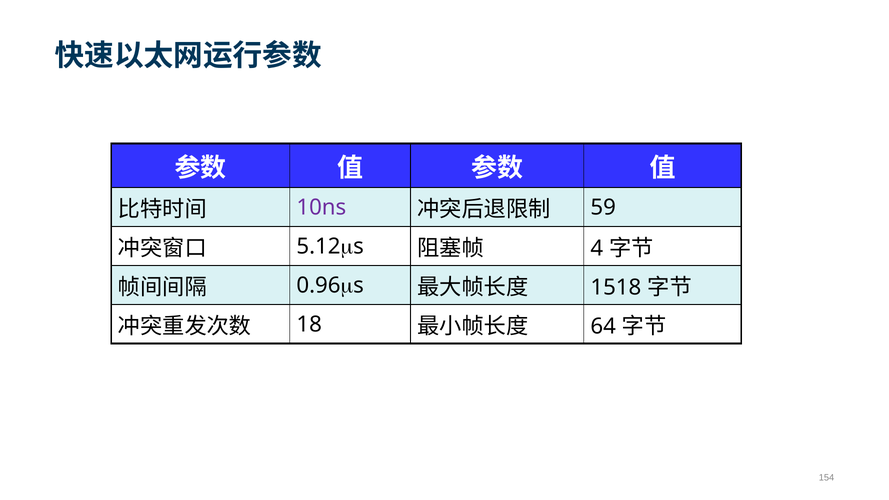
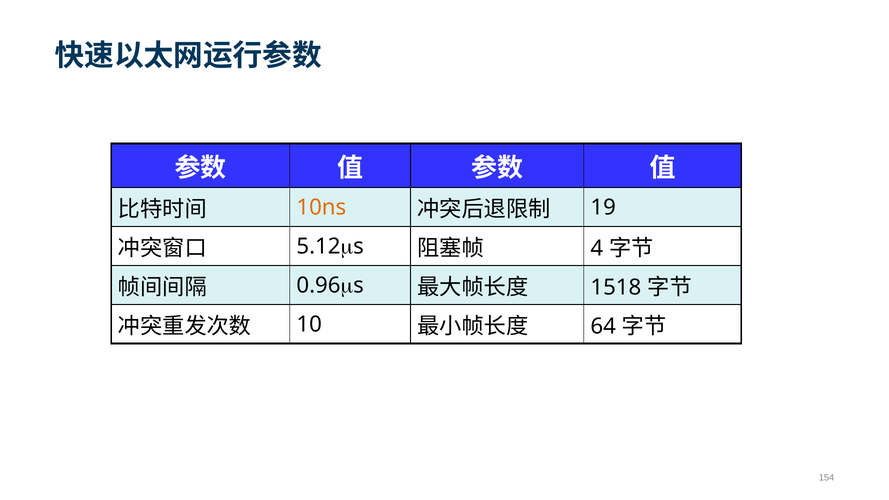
10ns colour: purple -> orange (321, 207)
59: 59 -> 19 (603, 207)
18: 18 -> 10 (309, 324)
